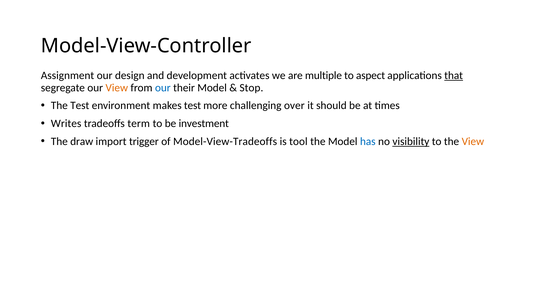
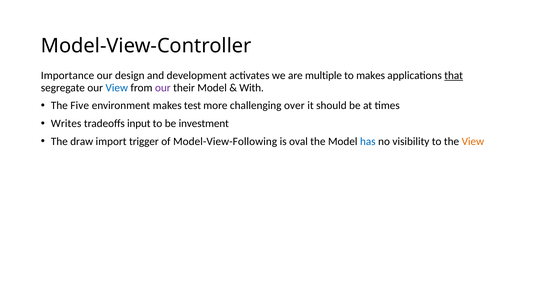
Assignment: Assignment -> Importance (68, 75)
to aspect: aspect -> makes (371, 75)
View colour: orange -> blue (117, 88)
our colour: blue -> purple (163, 88)
Stop: Stop -> With (252, 88)
The Test: Test -> Five (80, 105)
term: term -> input (139, 123)
Model-View-Tradeoffs: Model-View-Tradeoffs -> Model-View-Following (225, 141)
tool: tool -> oval (298, 141)
visibility underline: present -> none (411, 141)
